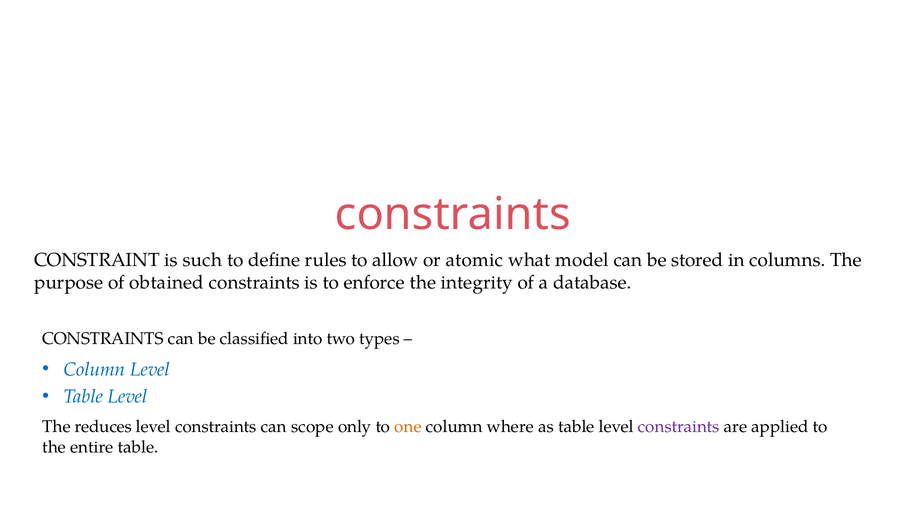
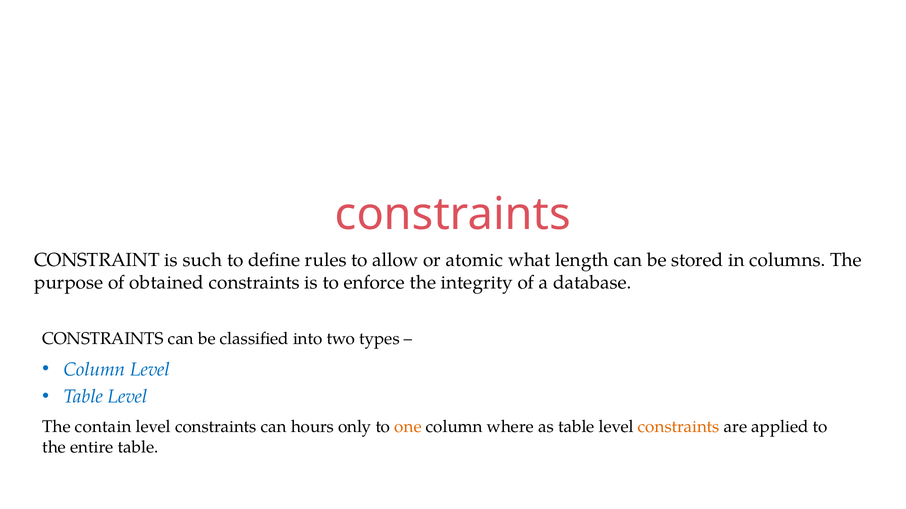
model: model -> length (582, 260)
reduces: reduces -> contain (103, 427)
scope: scope -> hours (313, 427)
constraints colour: purple -> orange (679, 427)
